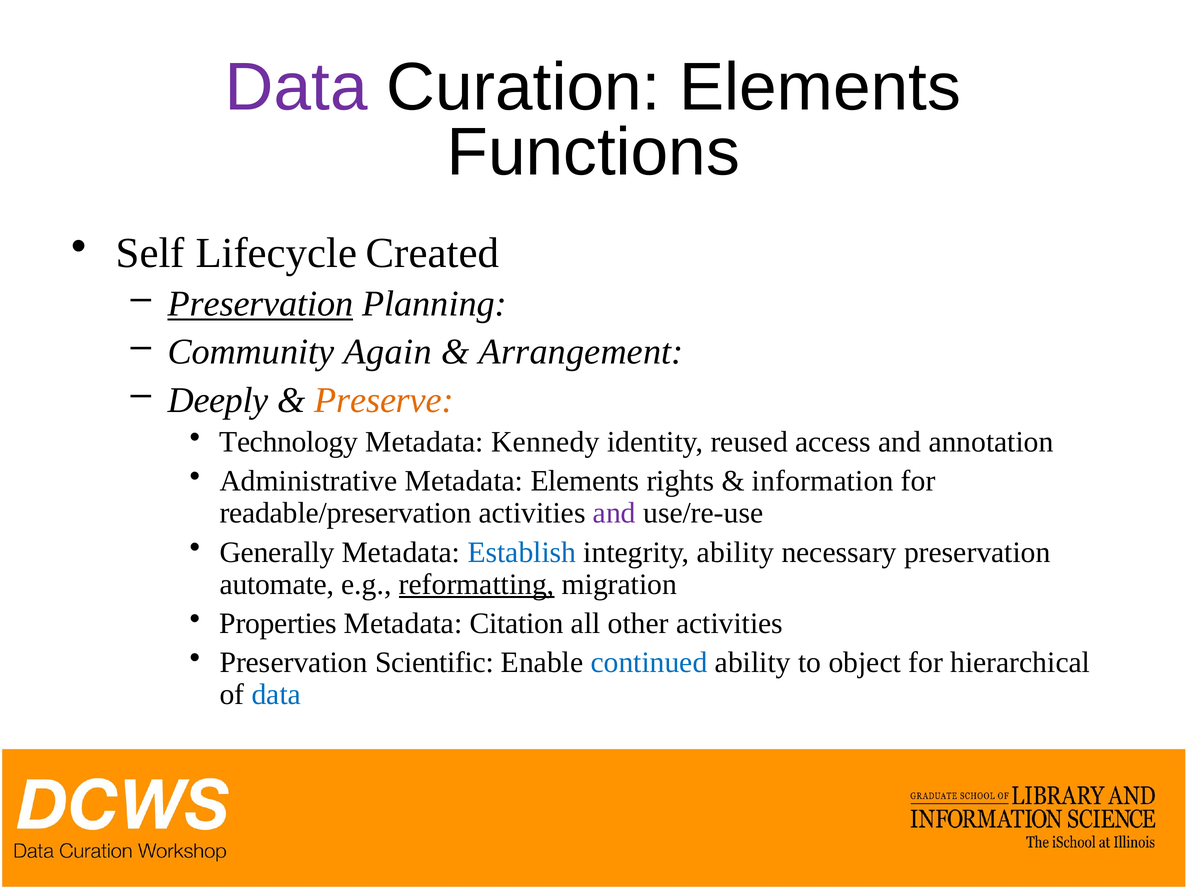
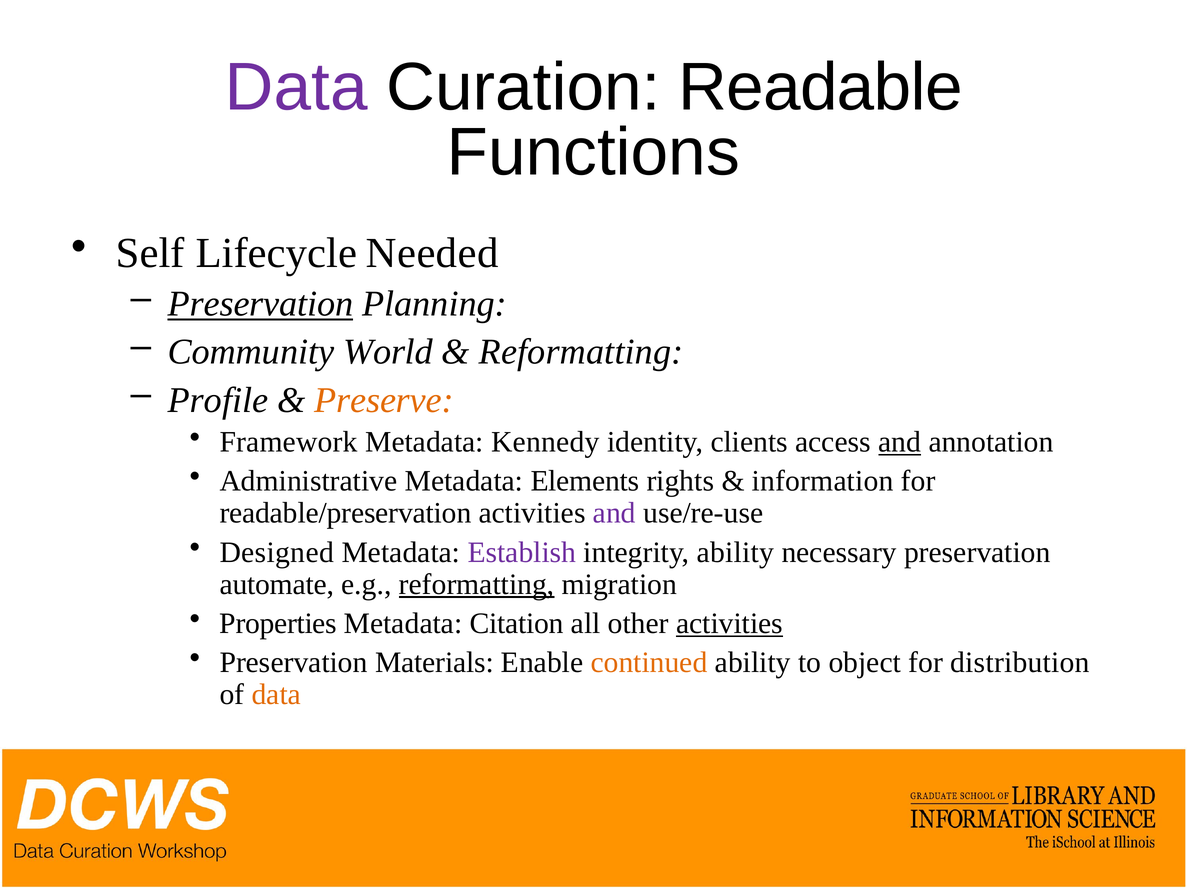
Curation Elements: Elements -> Readable (820, 88)
Created: Created -> Needed (432, 253)
Again: Again -> World (388, 352)
Arrangement: Arrangement -> Reformatting (581, 352)
Deeply: Deeply -> Profile (218, 400)
Technology: Technology -> Framework (289, 442)
reused: reused -> clients (749, 442)
and underline: none -> present (900, 442)
Generally: Generally -> Designed (277, 552)
Establish colour: blue -> purple (522, 552)
activities underline: none -> present (730, 624)
Scientific: Scientific -> Materials (434, 663)
continued colour: blue -> orange (649, 663)
hierarchical: hierarchical -> distribution (1020, 663)
data colour: blue -> orange (276, 695)
